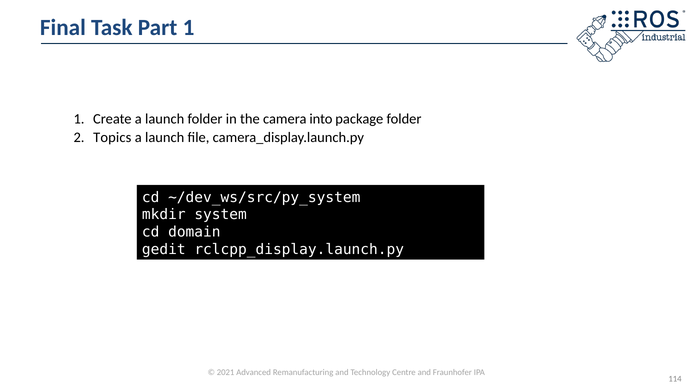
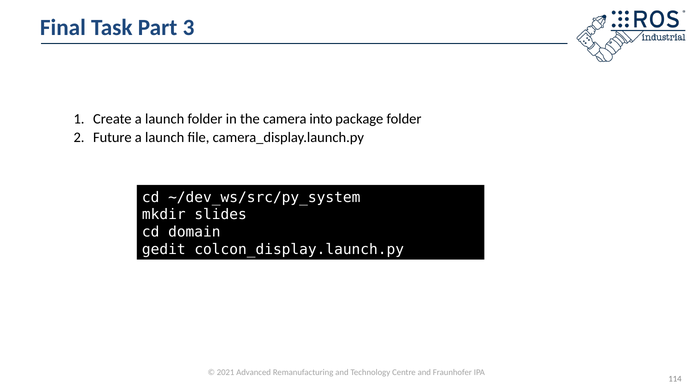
Part 1: 1 -> 3 (188, 28)
Topics: Topics -> Future (112, 137)
system: system -> slides (221, 215)
rclcpp_display.launch.py: rclcpp_display.launch.py -> colcon_display.launch.py (299, 249)
